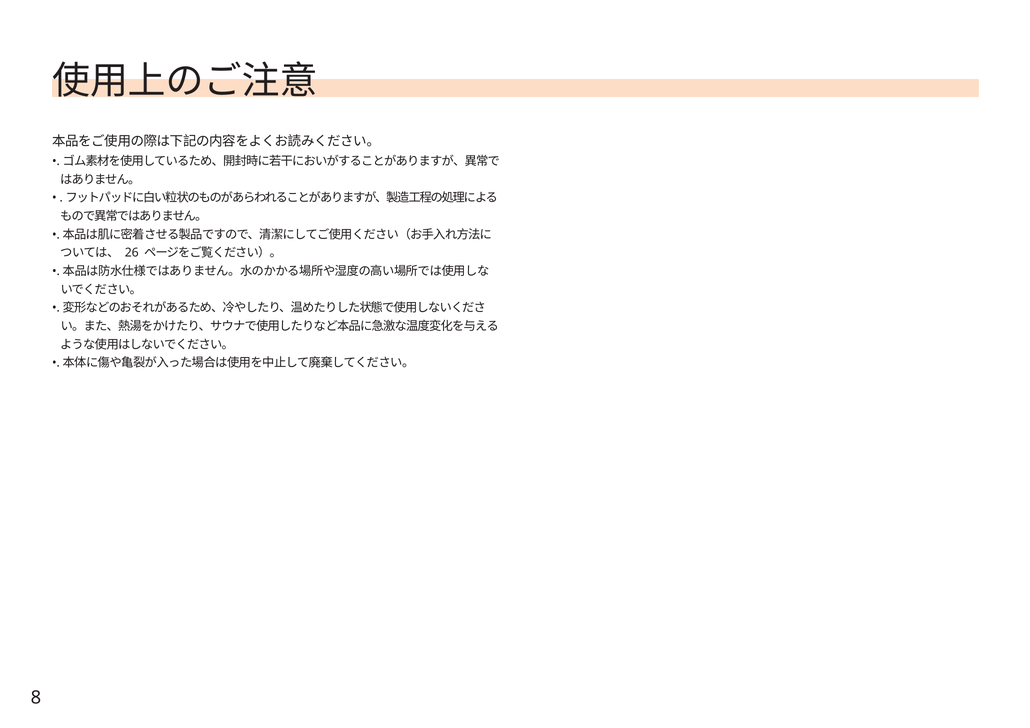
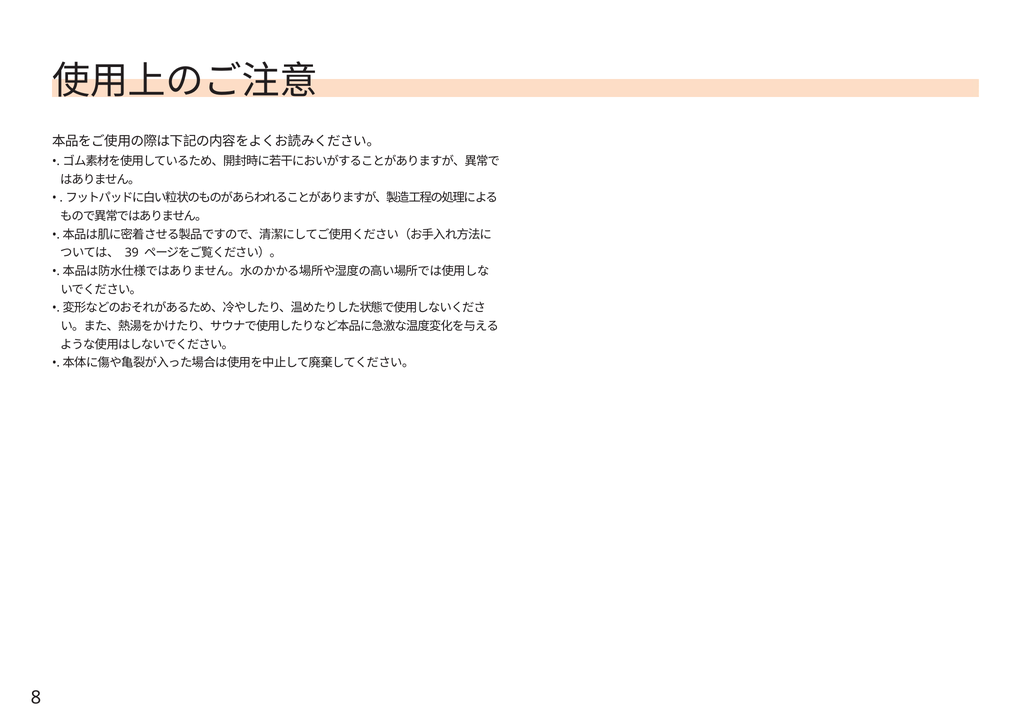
26: 26 -> 39 (132, 253)
